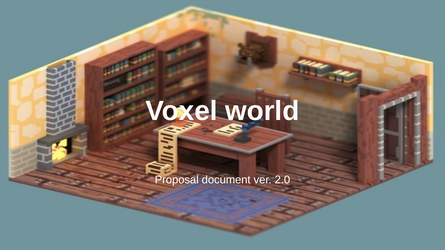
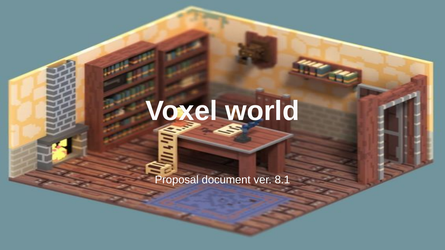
2.0: 2.0 -> 8.1 (282, 180)
